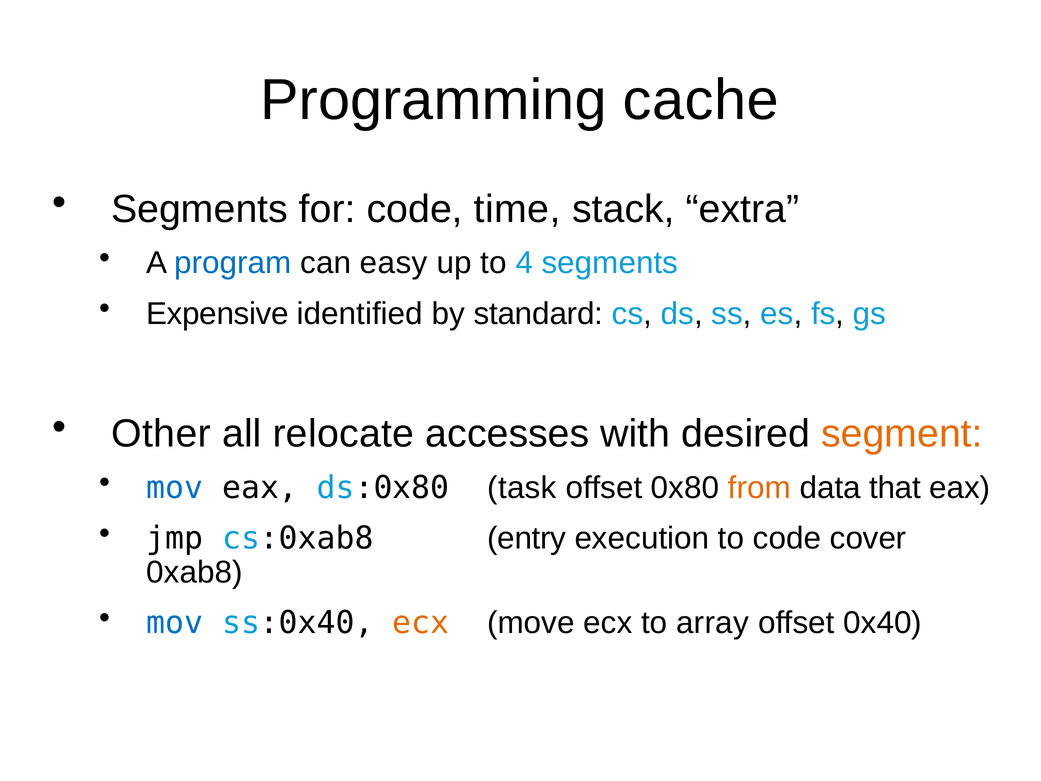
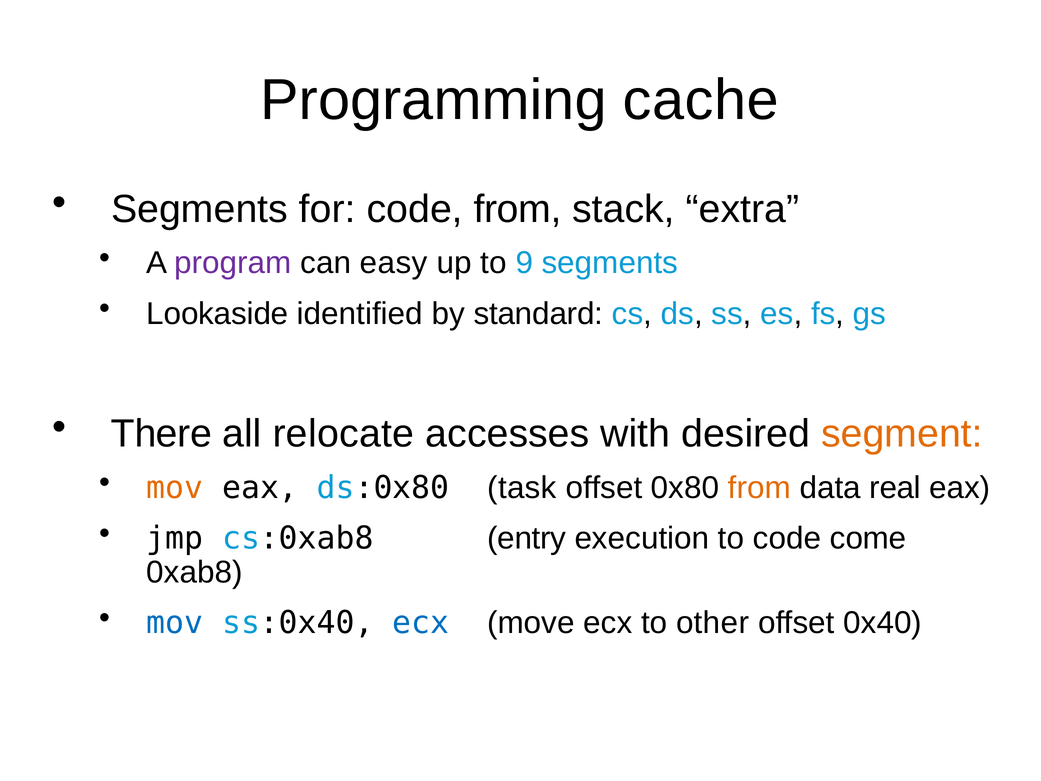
code time: time -> from (518, 209)
program colour: blue -> purple (233, 263)
4: 4 -> 9 (524, 263)
Expensive: Expensive -> Lookaside (217, 314)
Other: Other -> There (161, 433)
mov colour: blue -> orange (175, 487)
that: that -> real (895, 487)
cover: cover -> come (868, 538)
ecx colour: orange -> blue (421, 623)
array: array -> other (713, 623)
